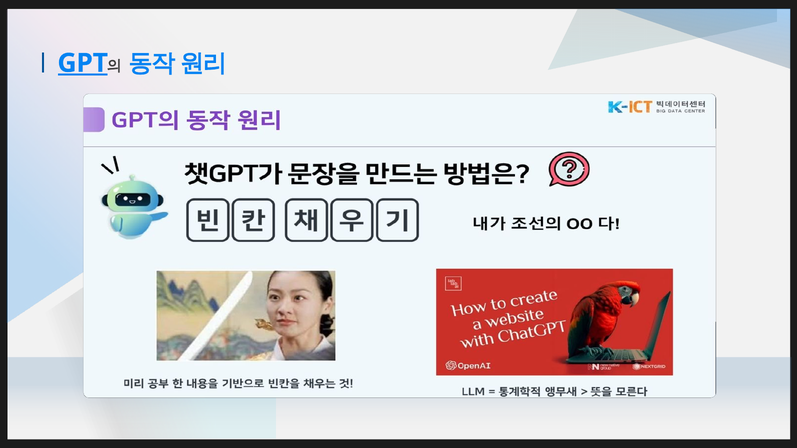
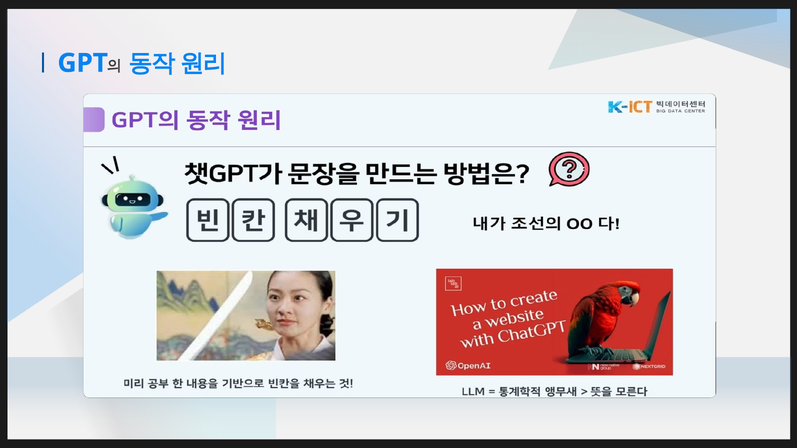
GPT underline: present -> none (83, 63)
